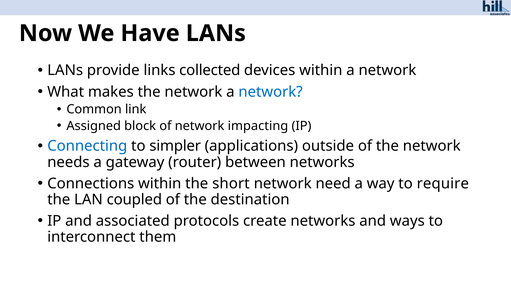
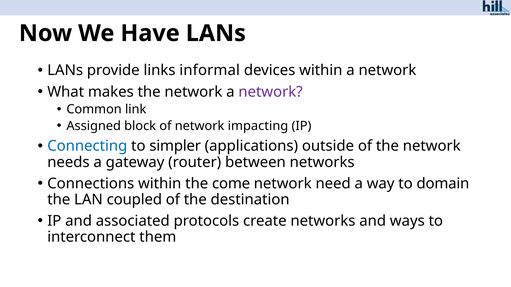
collected: collected -> informal (210, 71)
network colour: blue -> purple (271, 92)
short: short -> come (231, 184)
require: require -> domain (443, 184)
